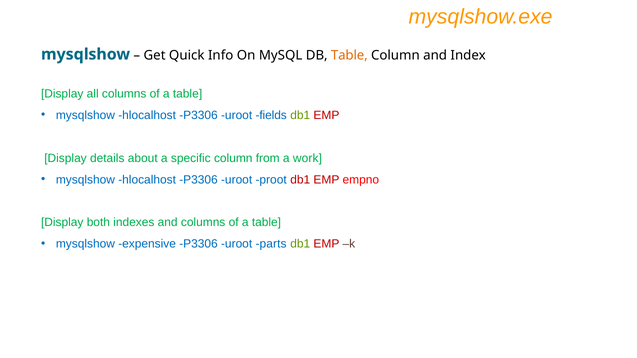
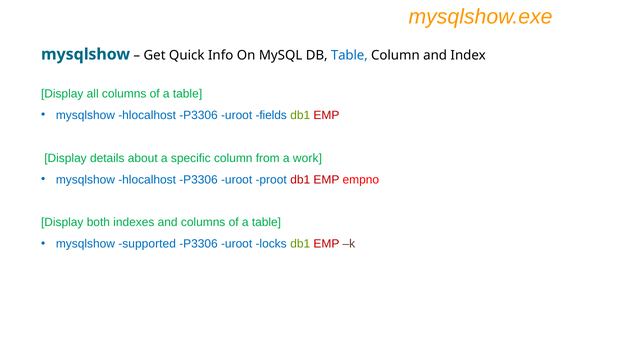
Table colour: orange -> blue (349, 55)
expensive: expensive -> supported (147, 244)
parts: parts -> locks (271, 244)
